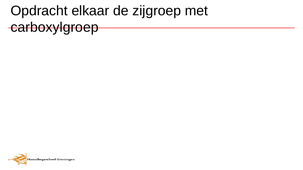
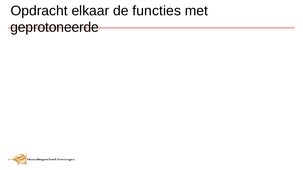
zijgroep: zijgroep -> functies (157, 11)
carboxylgroep: carboxylgroep -> geprotoneerde (55, 27)
